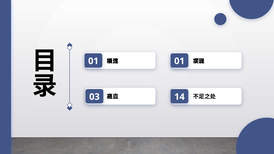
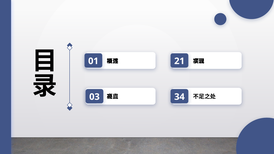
01: 01 -> 21 (179, 61)
14: 14 -> 34 (179, 97)
